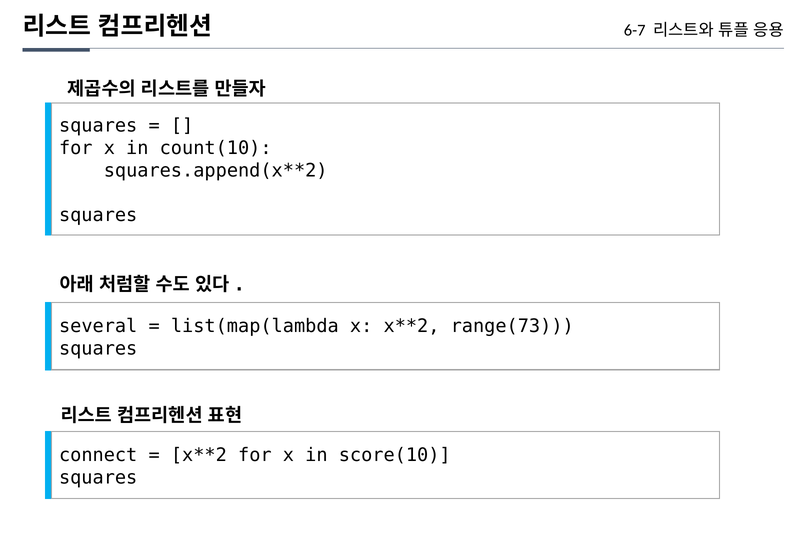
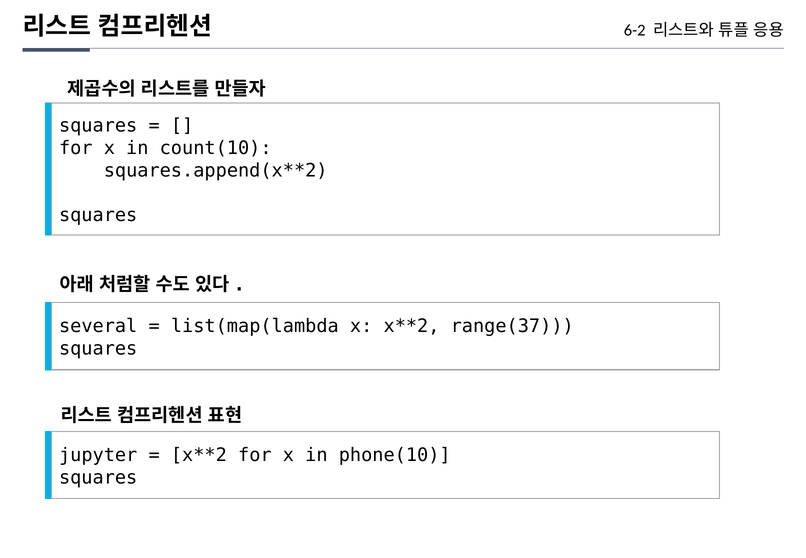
6-7: 6-7 -> 6-2 (635, 31)
range(73: range(73 -> range(37 (512, 326)
connect: connect -> jupyter (98, 455)
score(10: score(10 -> phone(10 (395, 455)
